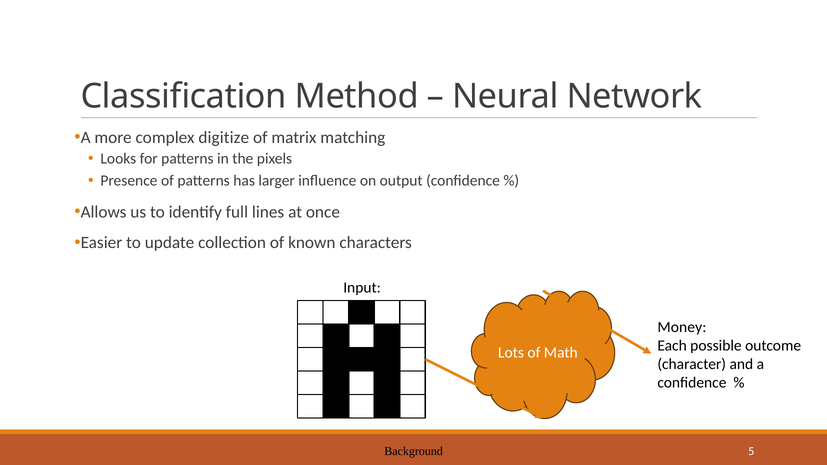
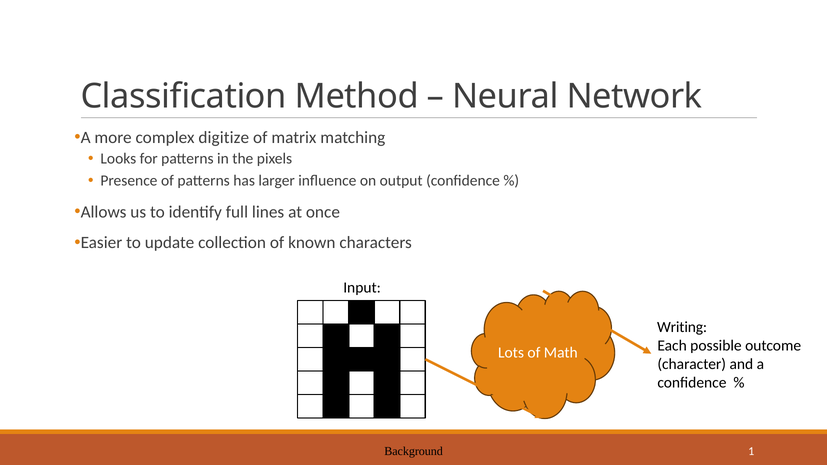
Money: Money -> Writing (682, 327)
5: 5 -> 1 (751, 451)
